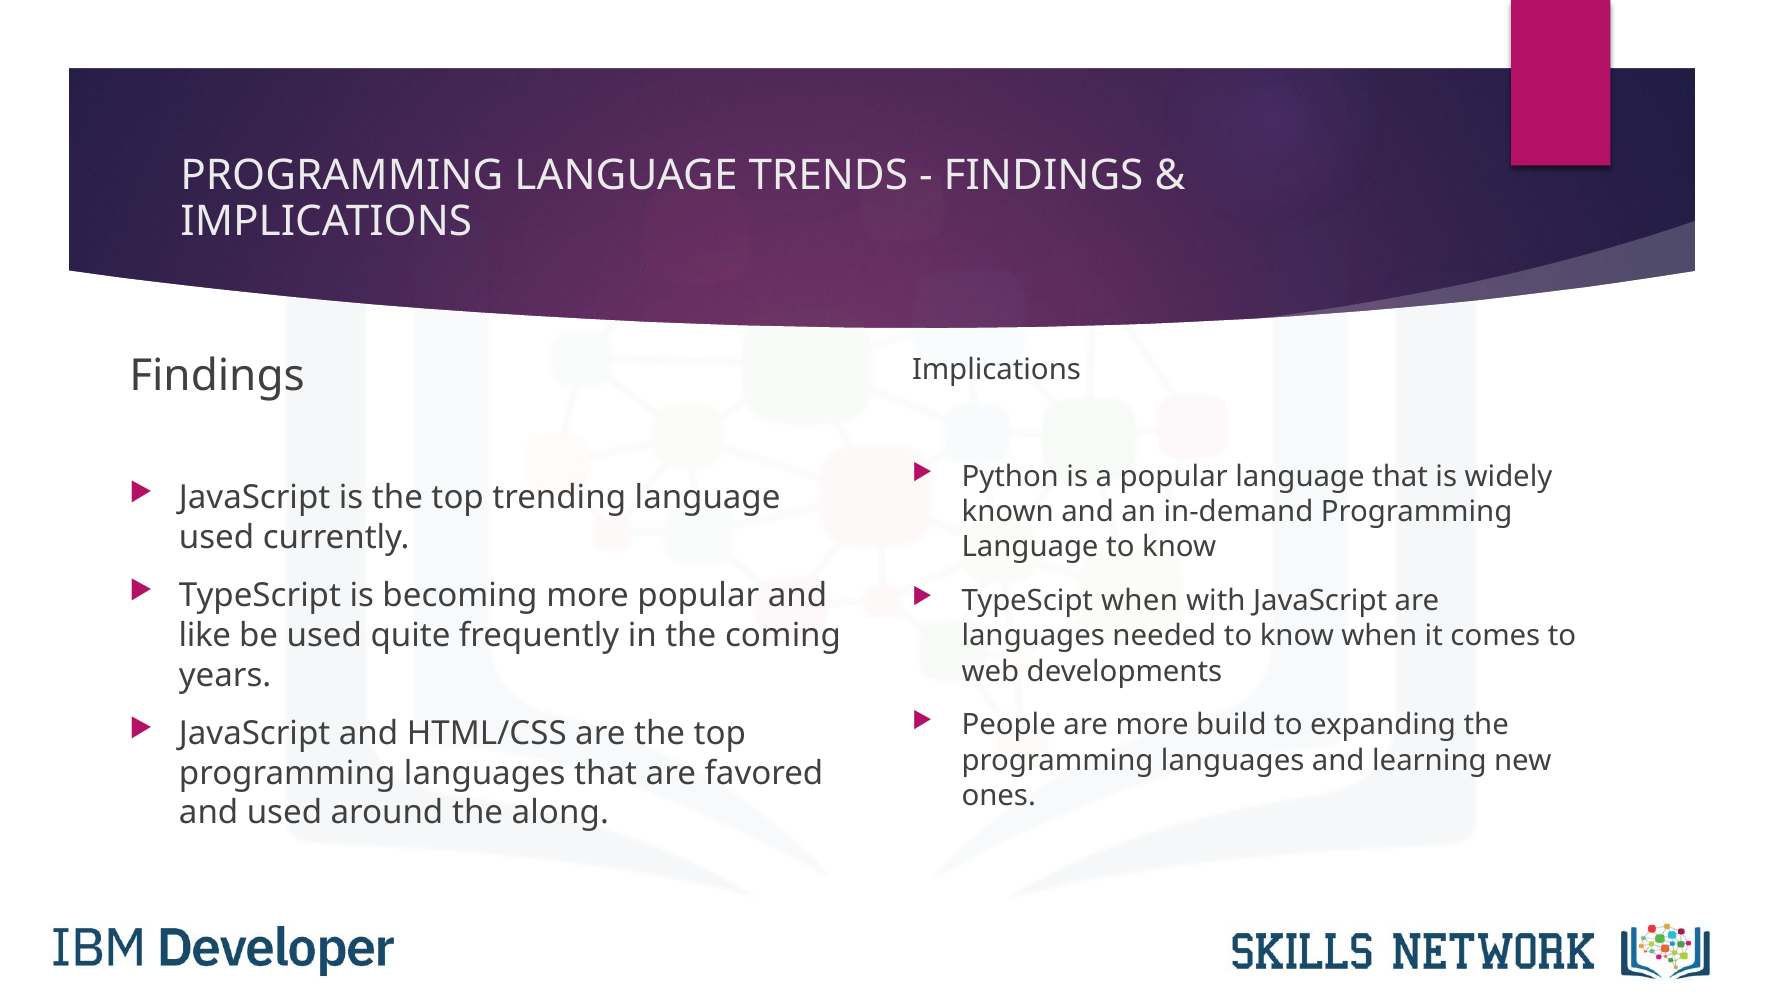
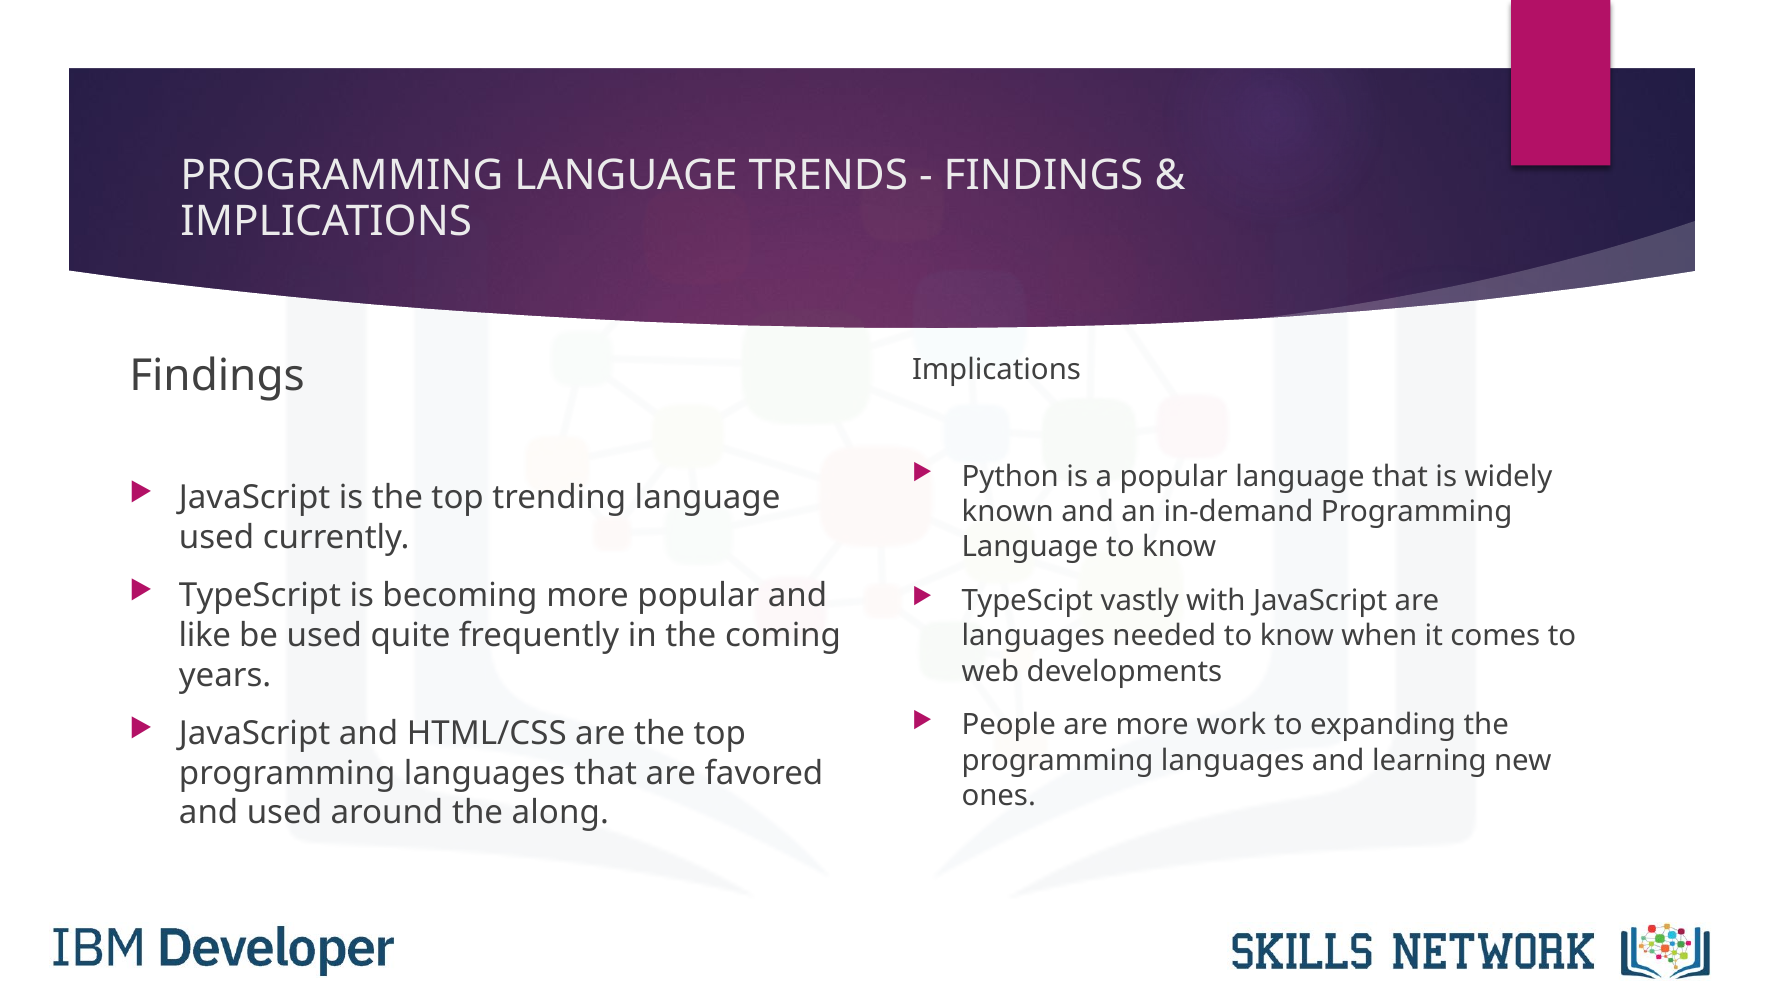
TypeScipt when: when -> vastly (1140, 601)
build: build -> work (1231, 725)
